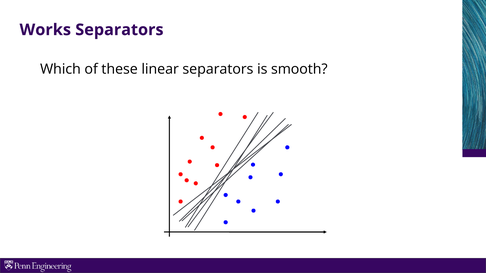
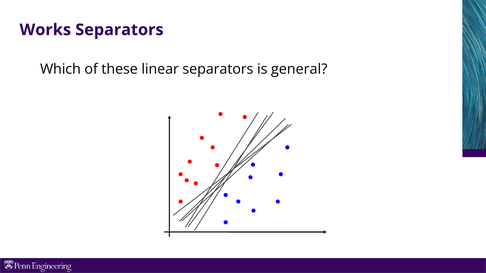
smooth: smooth -> general (299, 69)
